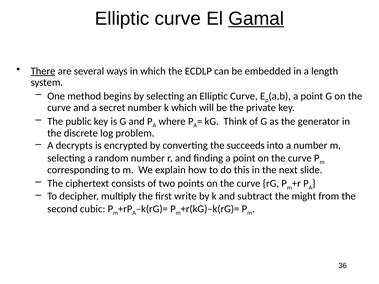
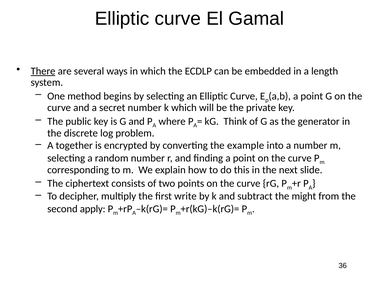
Gamal underline: present -> none (256, 19)
decrypts: decrypts -> together (74, 146)
succeeds: succeeds -> example (246, 146)
cubic: cubic -> apply (93, 209)
